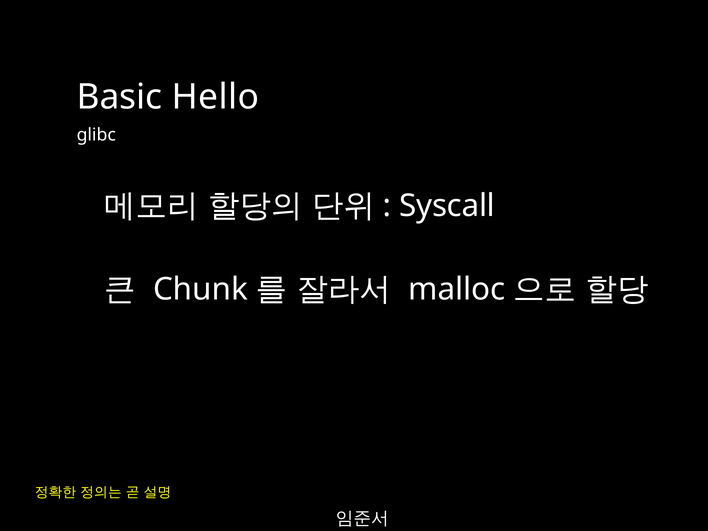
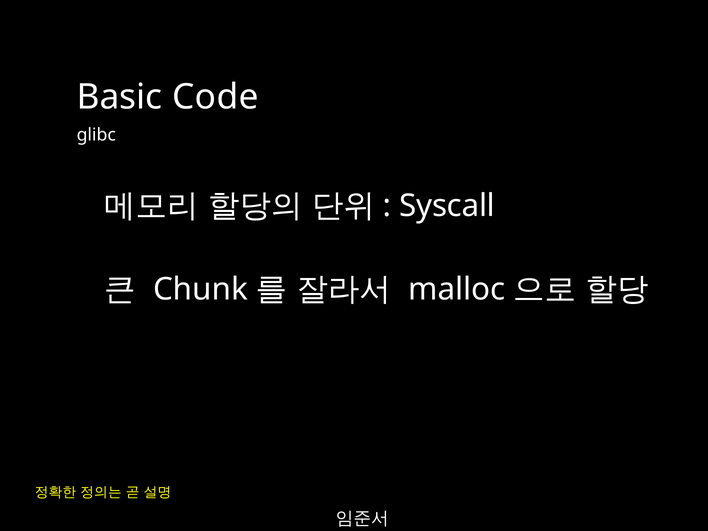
Hello: Hello -> Code (215, 97)
